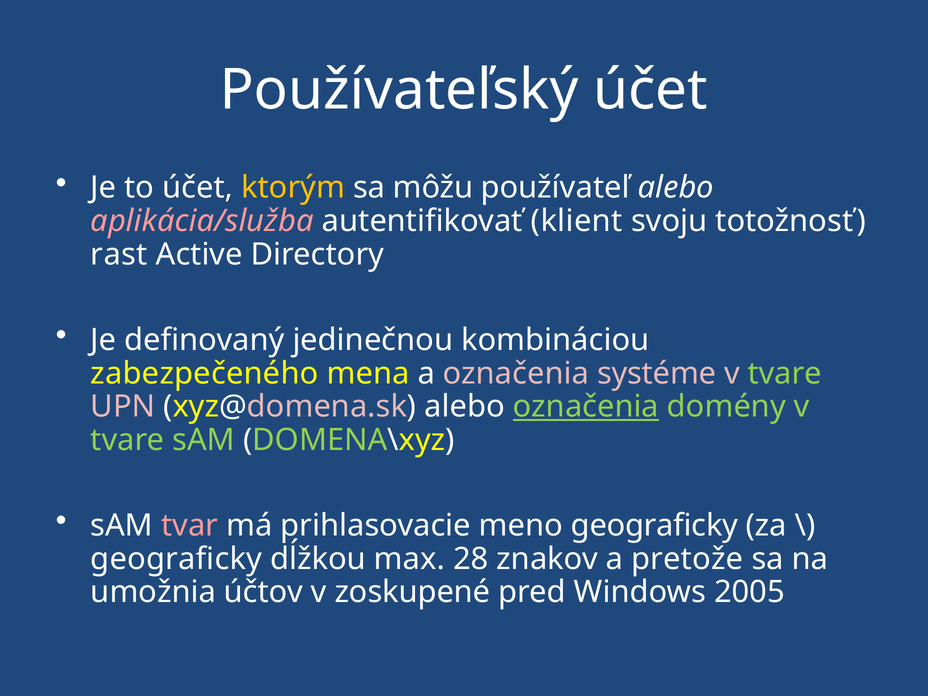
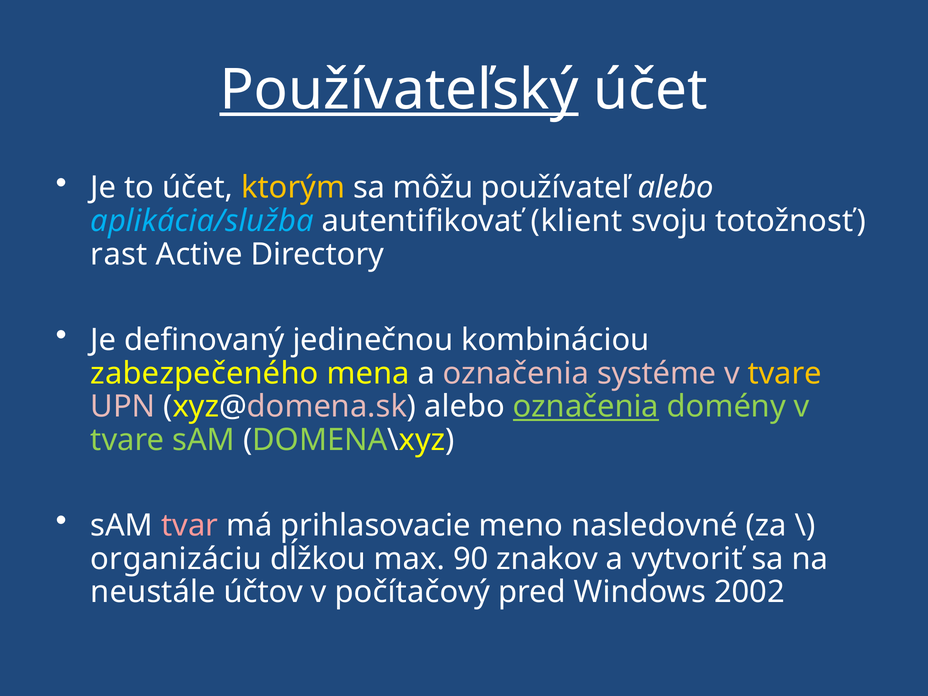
Používateľský underline: none -> present (399, 90)
aplikácia/služba colour: pink -> light blue (202, 221)
tvare colour: light green -> yellow (785, 373)
meno geograficky: geograficky -> nasledovné (654, 525)
geograficky: geograficky -> organizáciu (176, 559)
28: 28 -> 90 (471, 559)
pretože: pretože -> vytvoriť (687, 559)
umožnia: umožnia -> neustále (153, 592)
zoskupené: zoskupené -> počítačový (412, 592)
2005: 2005 -> 2002 (749, 592)
